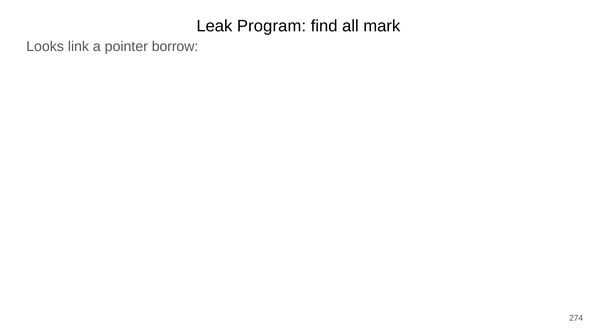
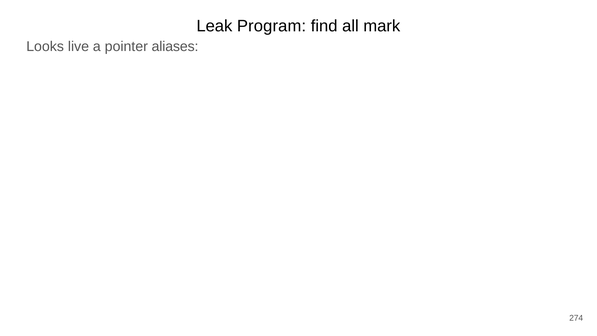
link: link -> live (78, 46)
borrow: borrow -> aliases (175, 46)
